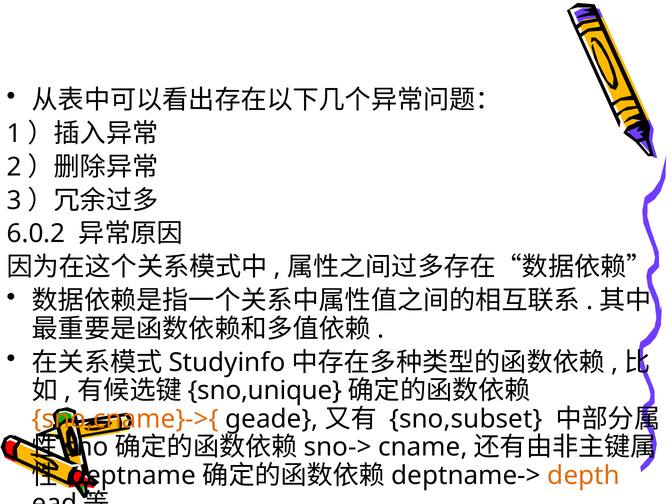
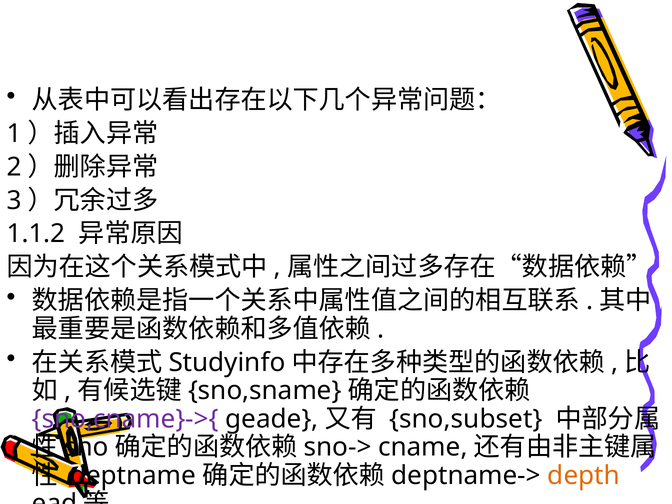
6.0.2: 6.0.2 -> 1.1.2 (36, 234)
sno,unique: sno,unique -> sno,sname (265, 391)
sno,cname}->{ colour: orange -> purple (125, 419)
